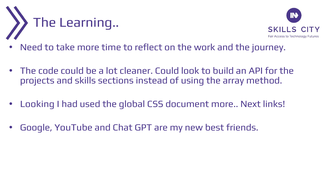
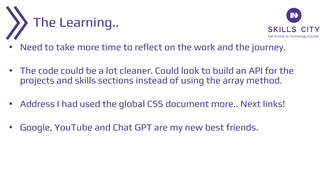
Looking: Looking -> Address (37, 104)
